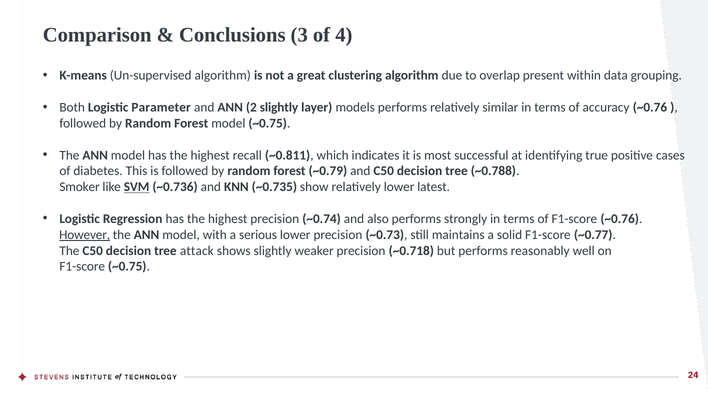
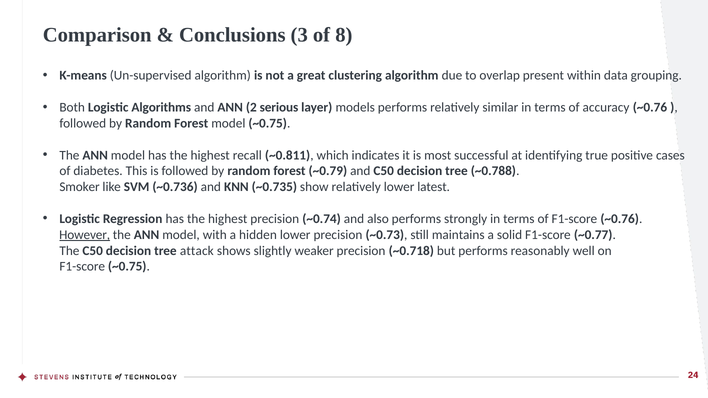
4: 4 -> 8 (344, 35)
Parameter: Parameter -> Algorithms (161, 107)
2 slightly: slightly -> serious (279, 107)
SVM underline: present -> none (137, 187)
serious: serious -> hidden (258, 235)
